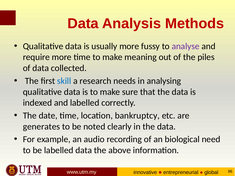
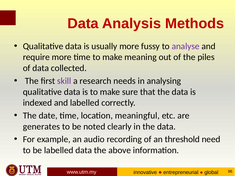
skill colour: blue -> purple (64, 81)
bankruptcy: bankruptcy -> meaningful (137, 116)
biological: biological -> threshold (182, 140)
